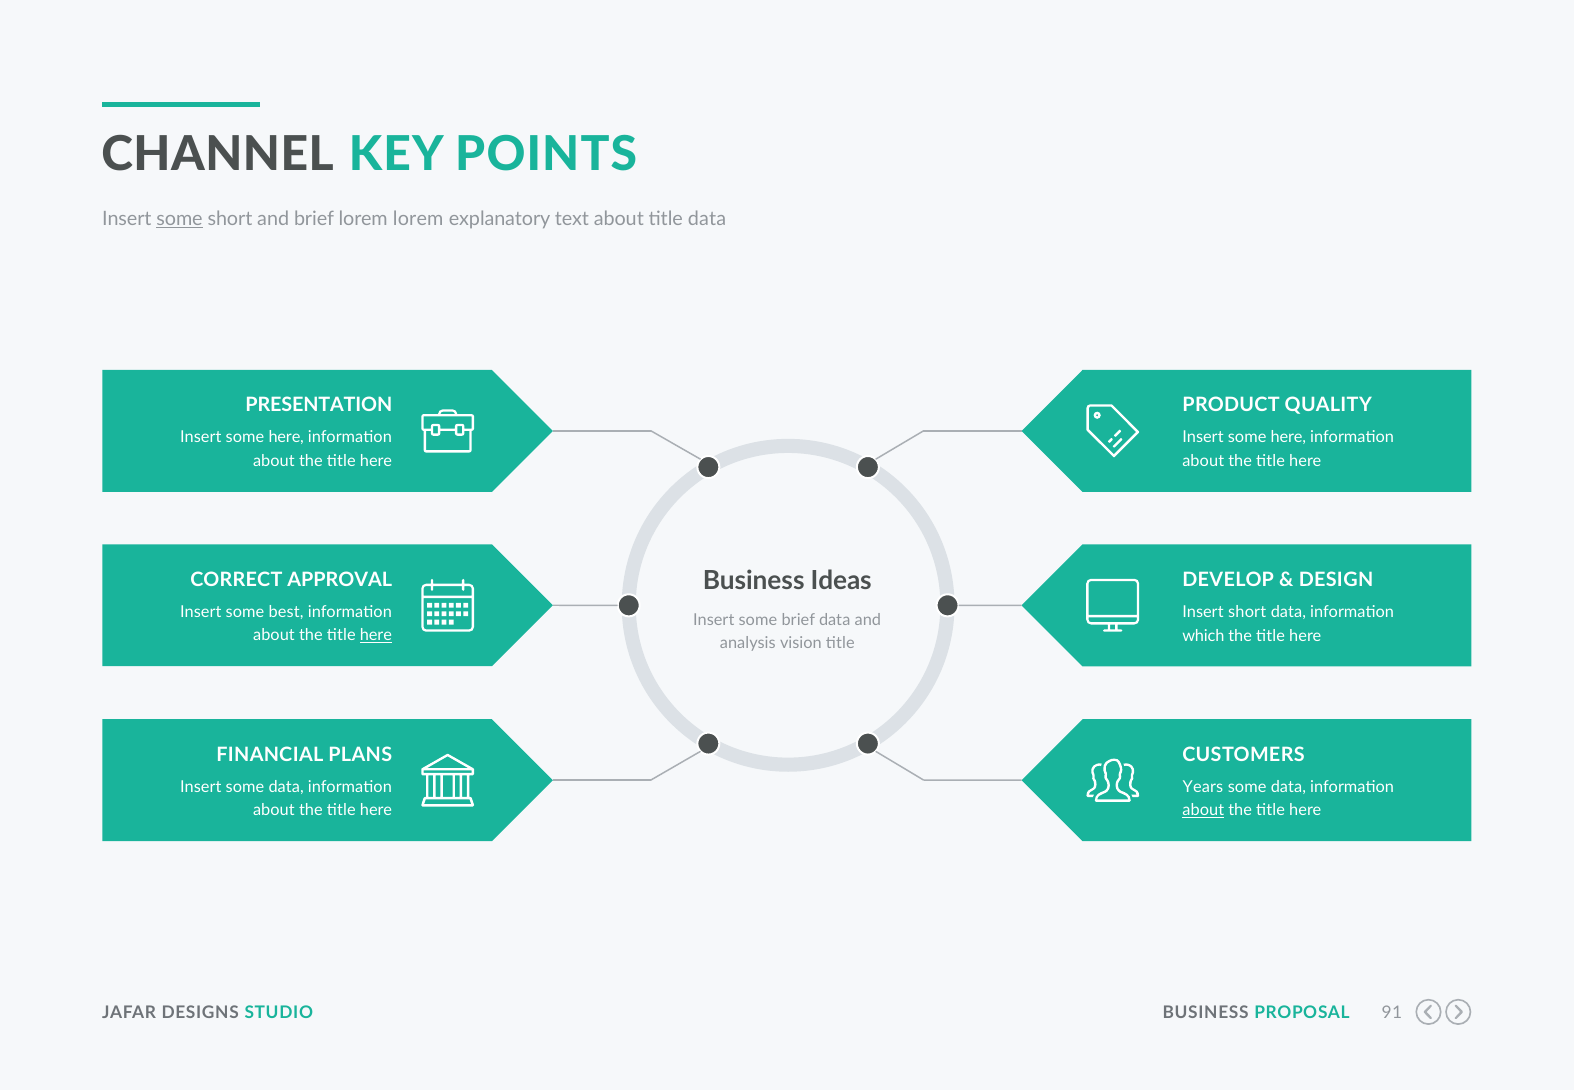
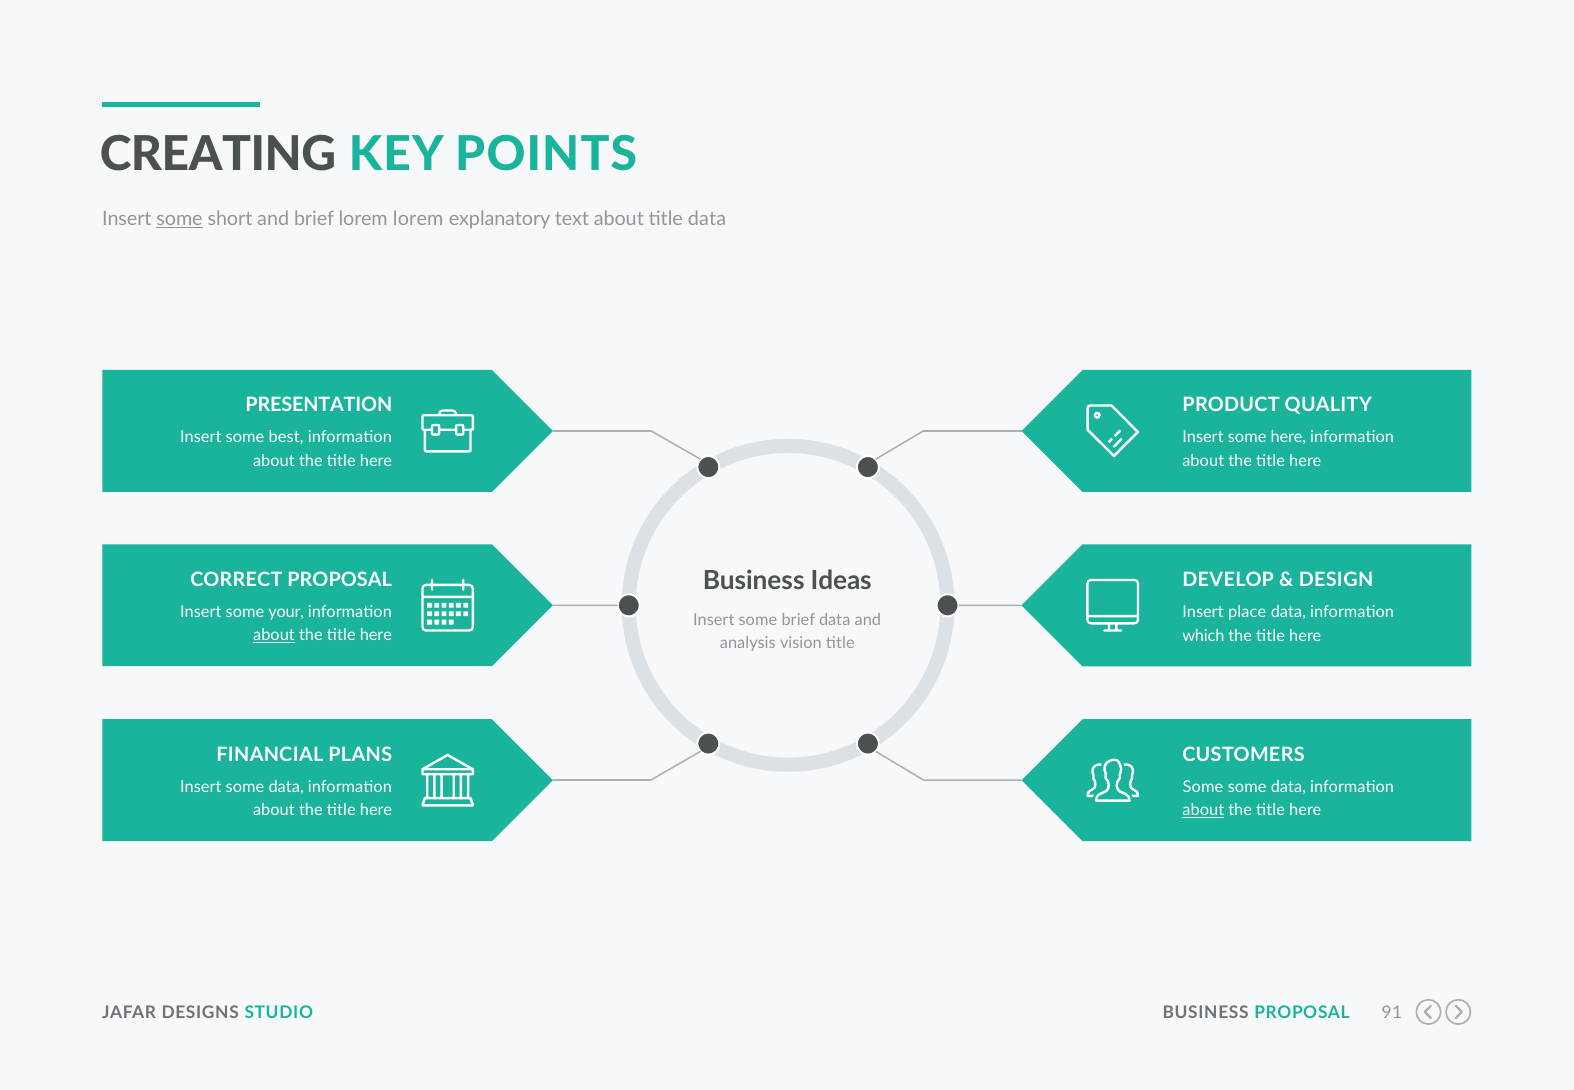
CHANNEL: CHANNEL -> CREATING (218, 154)
here: here -> best (286, 437)
CORRECT APPROVAL: APPROVAL -> PROPOSAL (340, 579)
best: best -> your (286, 611)
Insert short: short -> place (1247, 612)
about underline: none -> present (274, 635)
here underline: present -> none (376, 635)
Years: Years -> Some (1203, 787)
